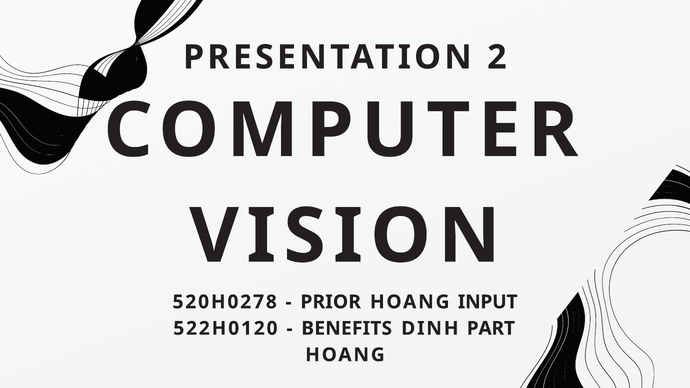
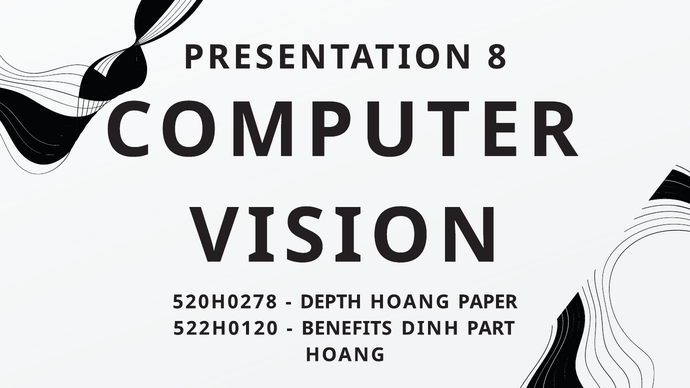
2: 2 -> 8 (497, 57)
PRIOR: PRIOR -> DEPTH (331, 302)
INPUT: INPUT -> PAPER (488, 302)
